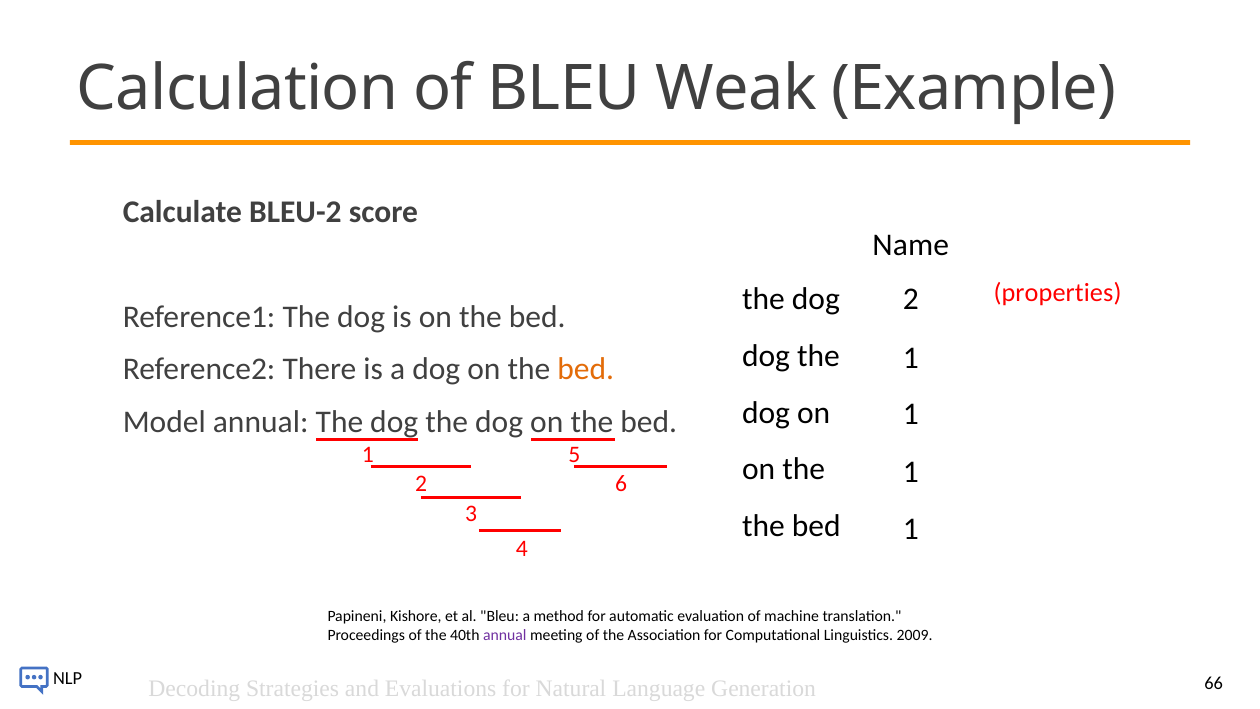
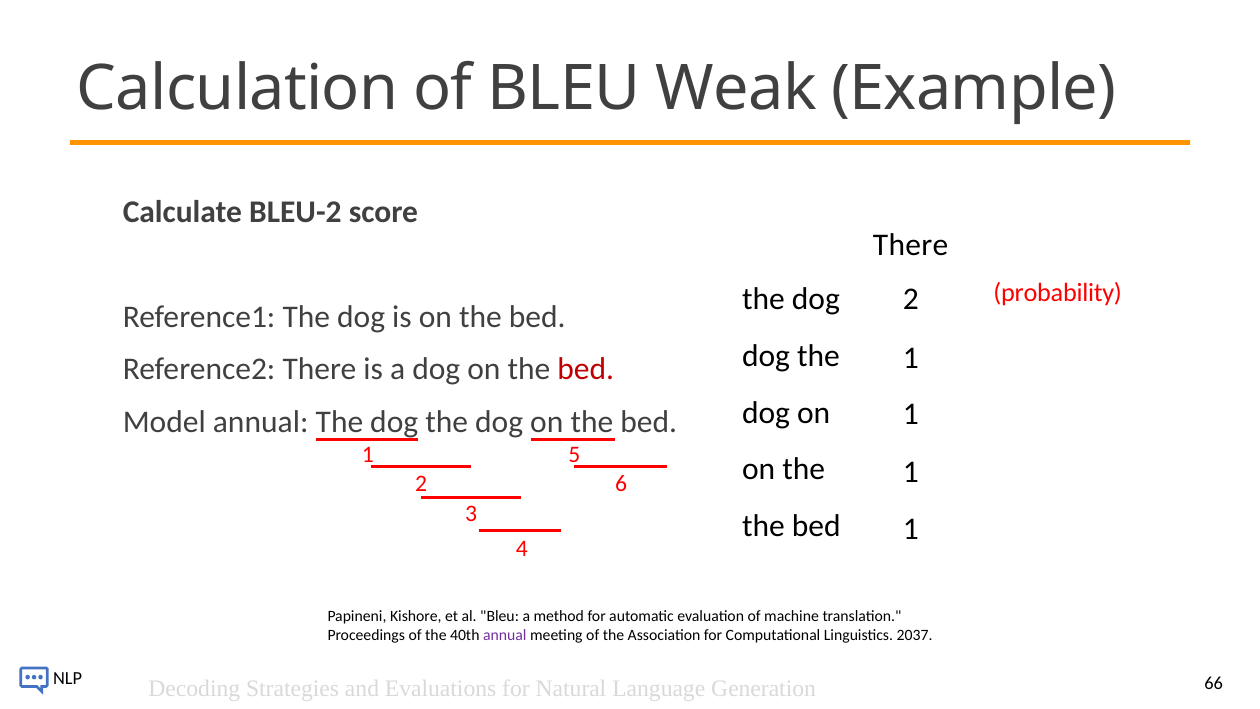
Name: Name -> There (911, 245)
properties: properties -> probability (1058, 292)
bed colour: orange -> red (586, 369)
2009: 2009 -> 2037 (915, 635)
